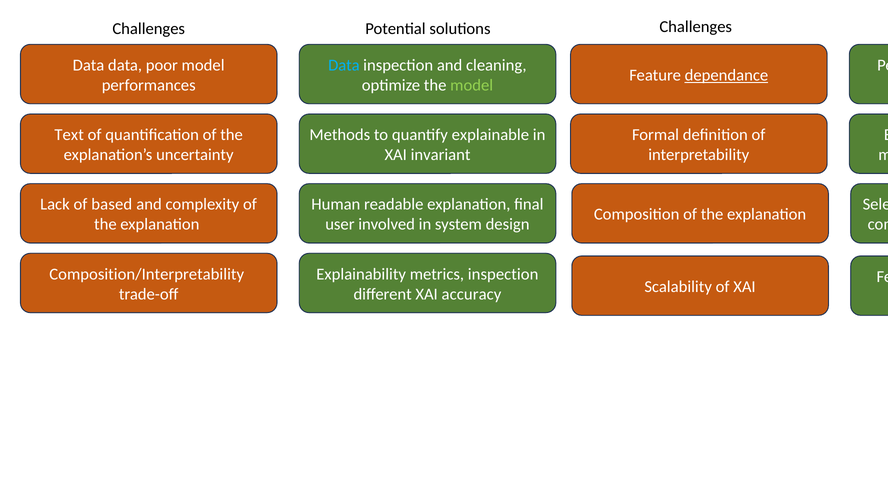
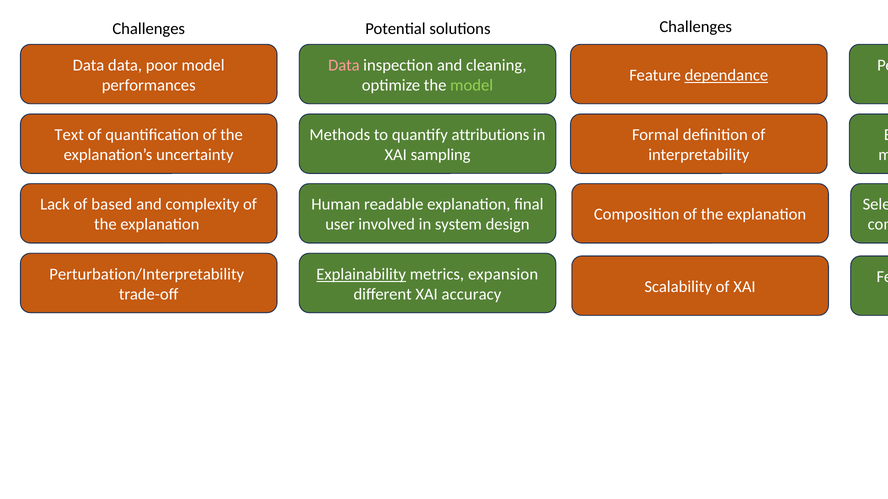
Data colour: light blue -> pink (344, 65)
explainable: explainable -> attributions (490, 135)
invariant: invariant -> sampling (441, 155)
Composition/Interpretability: Composition/Interpretability -> Perturbation/Interpretability (147, 274)
Explainability underline: none -> present (361, 274)
metrics inspection: inspection -> expansion (503, 274)
